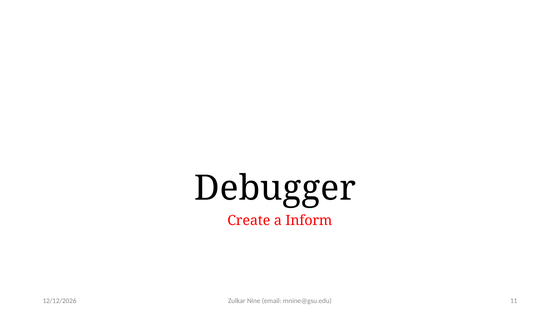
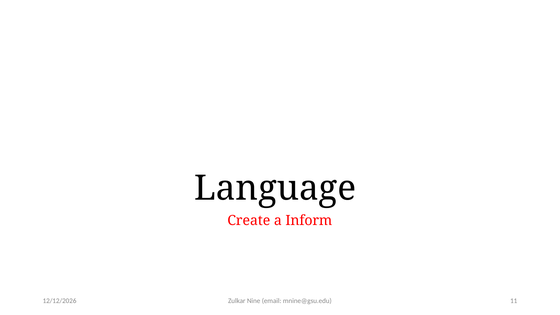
Debugger: Debugger -> Language (275, 188)
